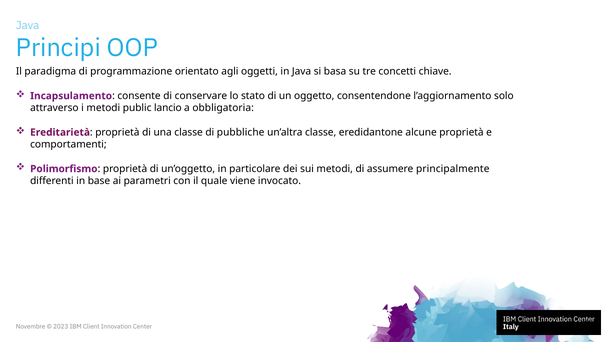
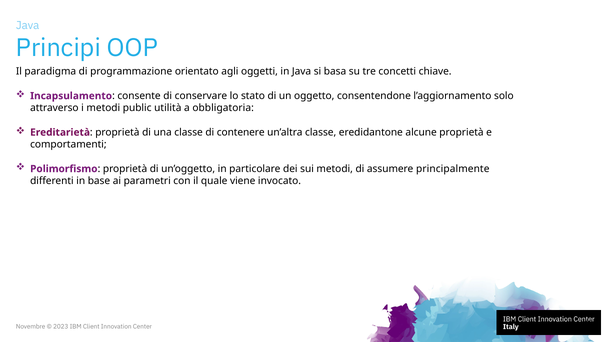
lancio: lancio -> utilità (168, 108)
pubbliche: pubbliche -> contenere (241, 132)
